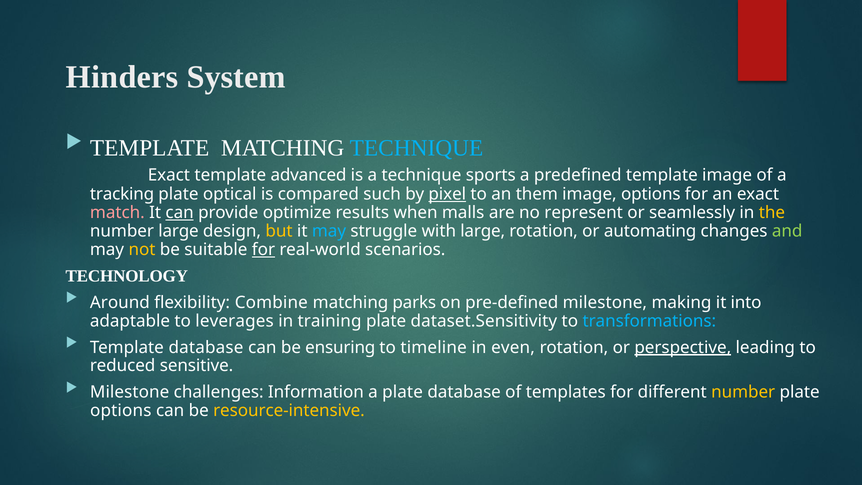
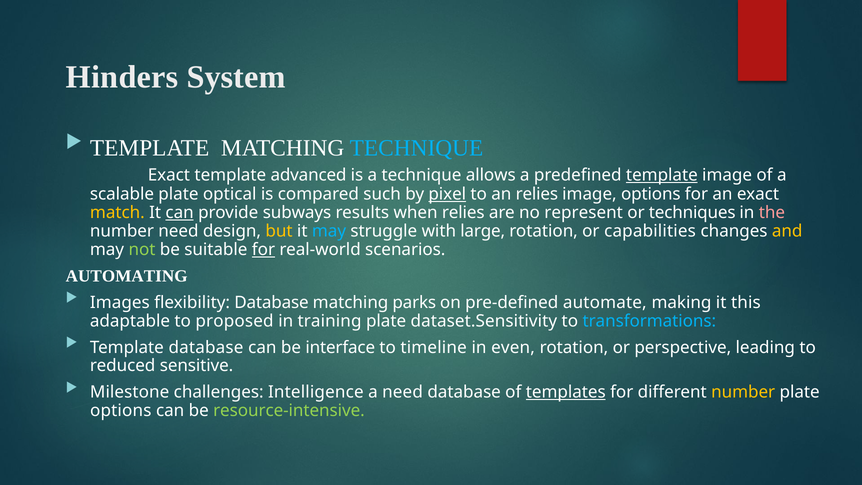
sports: sports -> allows (491, 175)
template underline: none -> present (662, 175)
tracking: tracking -> scalable (122, 194)
an them: them -> relies (537, 194)
match colour: pink -> yellow (117, 213)
optimize: optimize -> subways (297, 213)
when malls: malls -> relies (463, 213)
seamlessly: seamlessly -> techniques (692, 213)
the colour: yellow -> pink (772, 213)
number large: large -> need (178, 231)
automating: automating -> capabilities (650, 231)
and colour: light green -> yellow (787, 231)
not colour: yellow -> light green (142, 249)
TECHNOLOGY: TECHNOLOGY -> AUTOMATING (127, 276)
Around: Around -> Images (120, 302)
flexibility Combine: Combine -> Database (271, 302)
pre-defined milestone: milestone -> automate (605, 302)
into: into -> this (746, 302)
leverages: leverages -> proposed (235, 321)
ensuring: ensuring -> interface (340, 347)
perspective underline: present -> none (683, 347)
Information: Information -> Intelligence (316, 392)
a plate: plate -> need (403, 392)
templates underline: none -> present (566, 392)
resource-intensive colour: yellow -> light green (289, 411)
